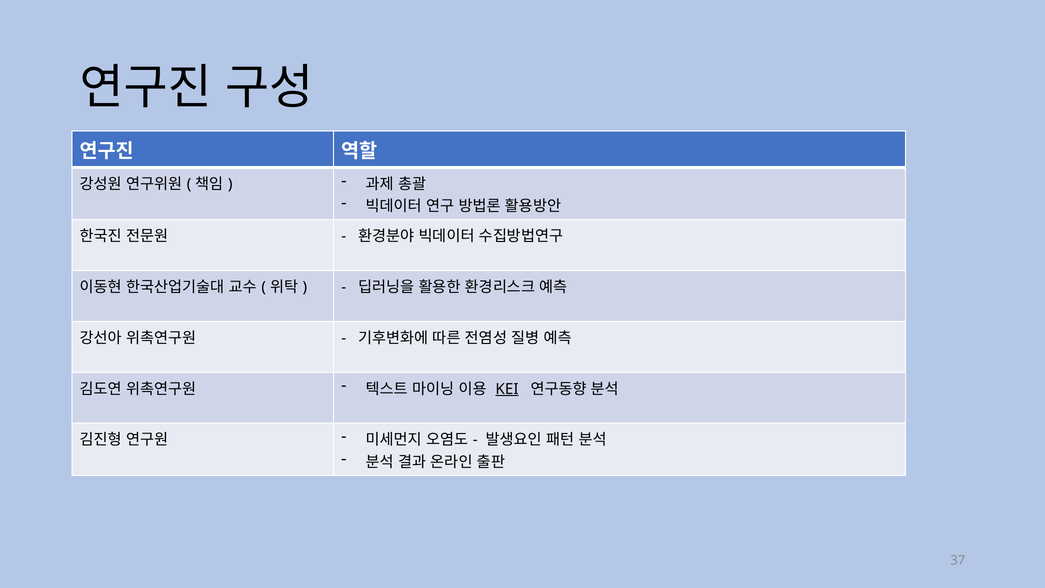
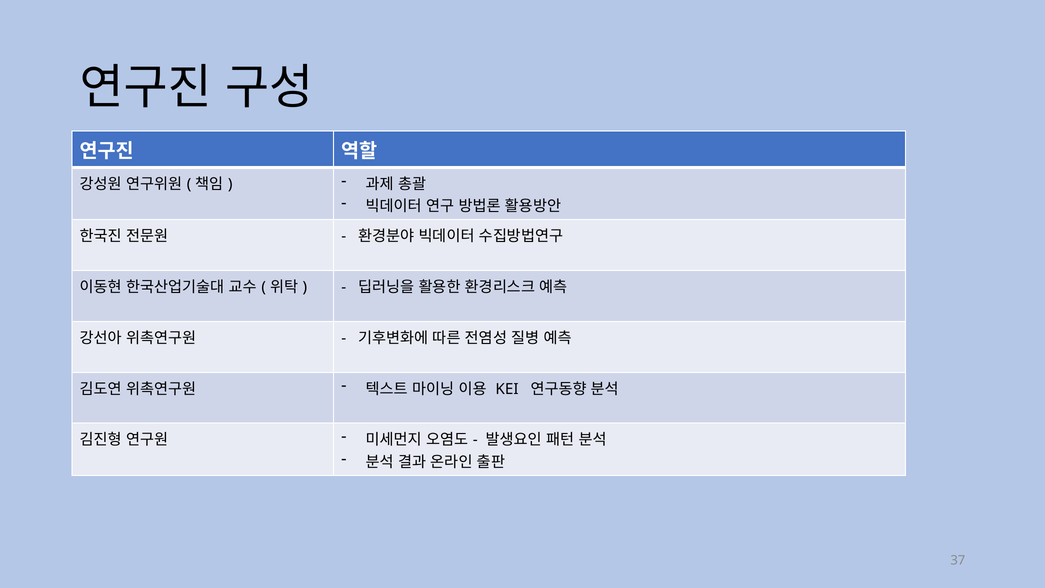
KEI underline: present -> none (507, 389)
